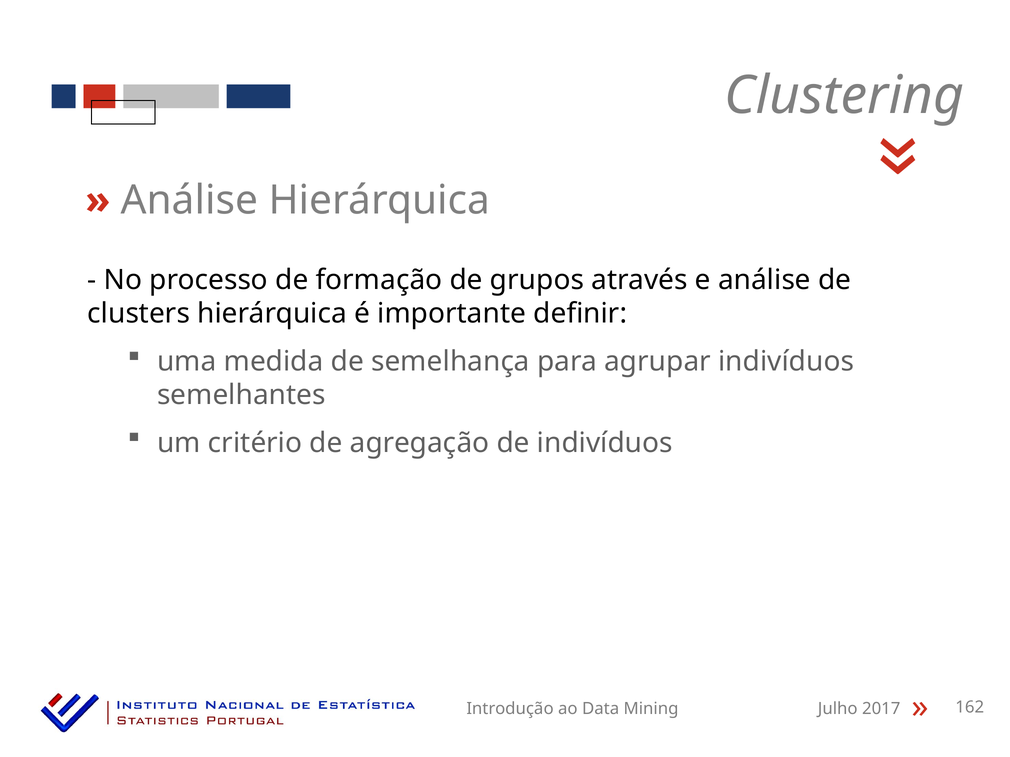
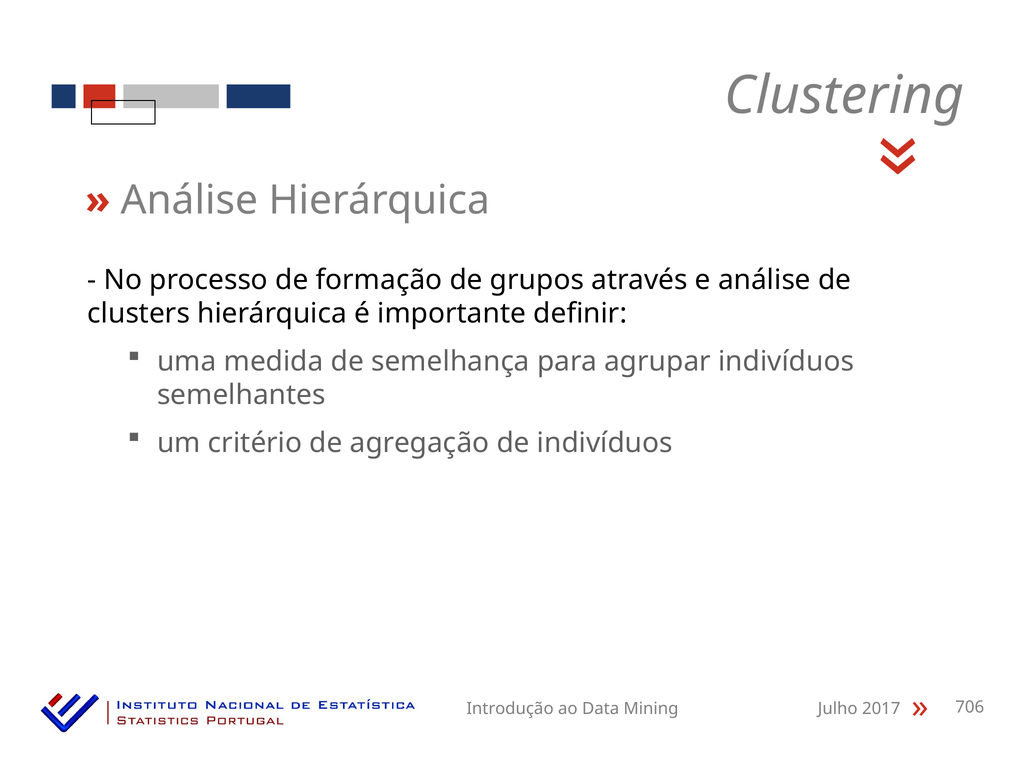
162: 162 -> 706 (970, 708)
